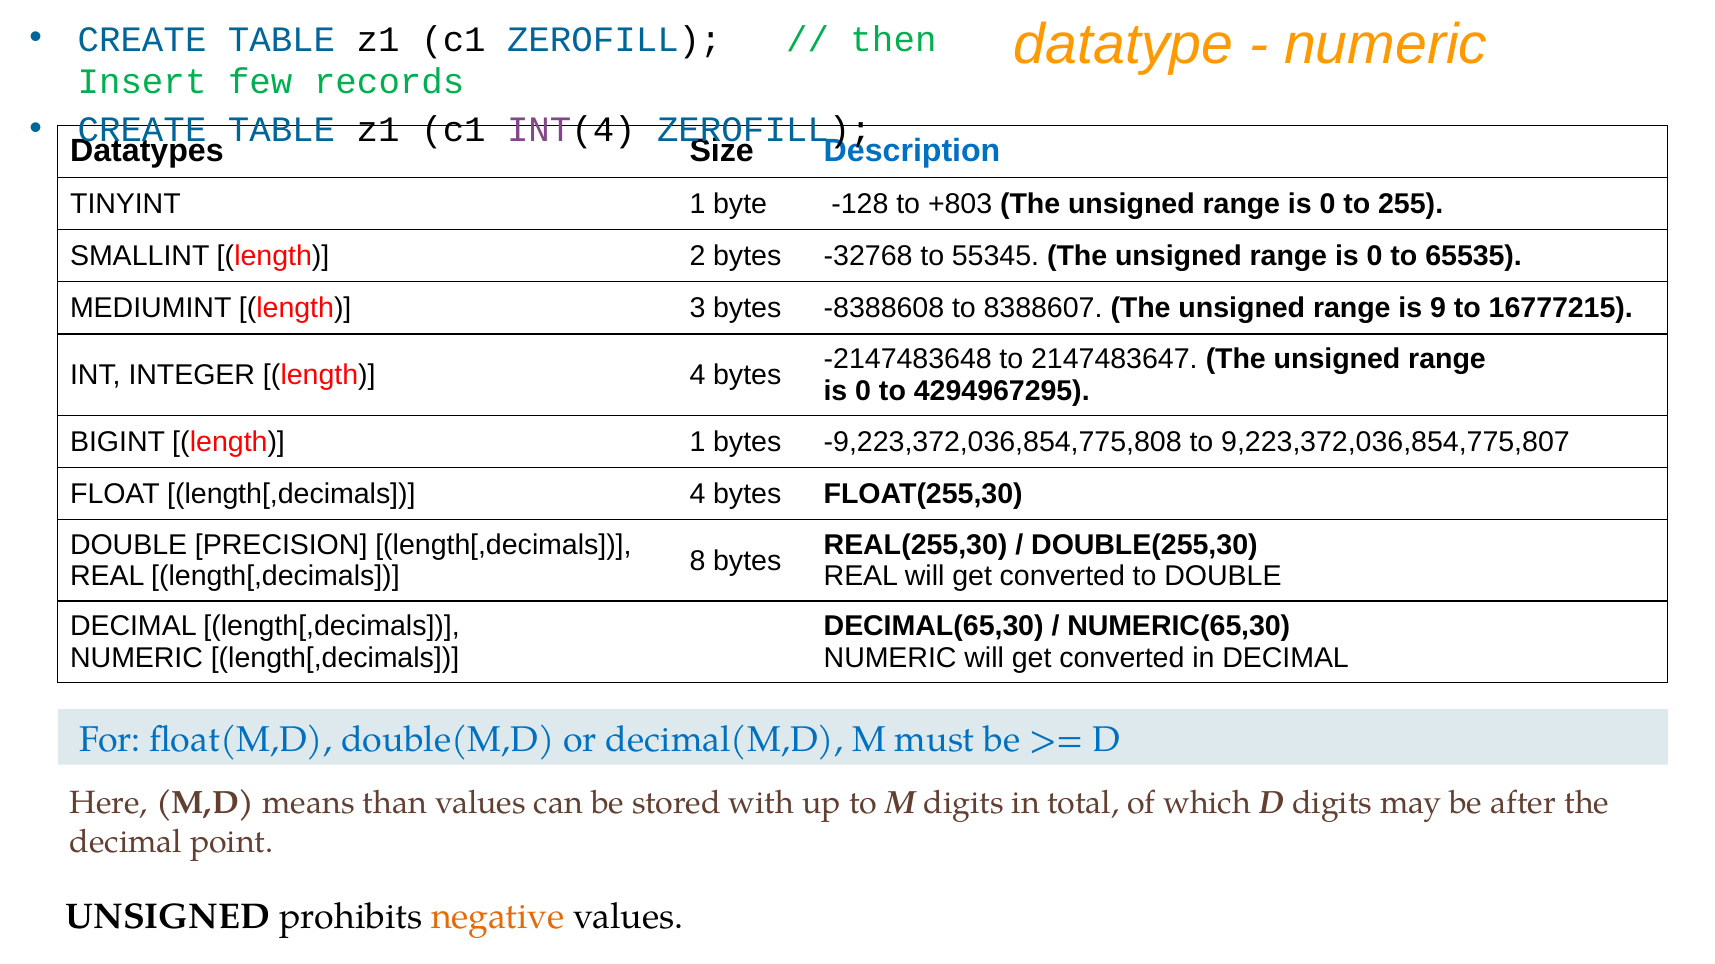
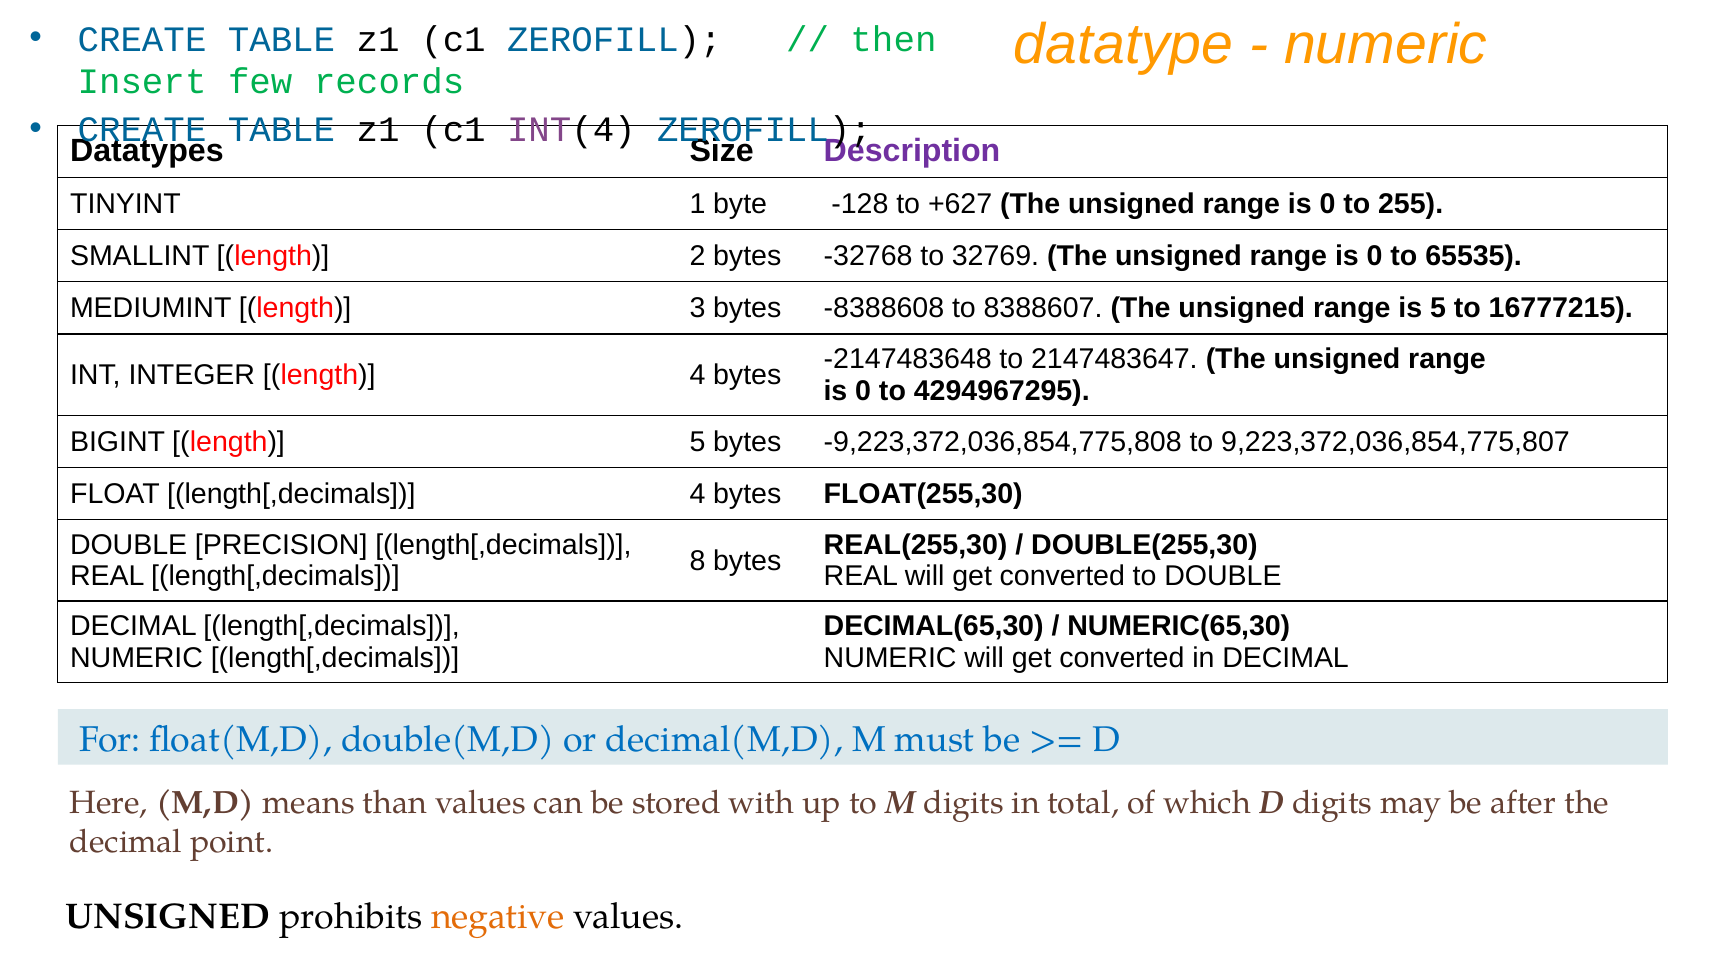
Description colour: blue -> purple (912, 151)
+803: +803 -> +627 (960, 204)
55345: 55345 -> 32769 (995, 256)
is 9: 9 -> 5 (1438, 308)
length 1: 1 -> 5 (697, 442)
